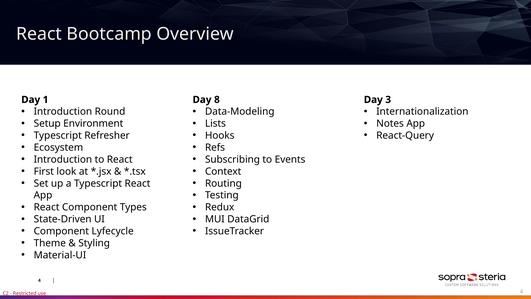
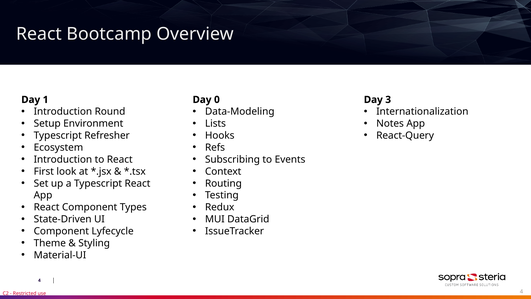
8: 8 -> 0 (217, 100)
